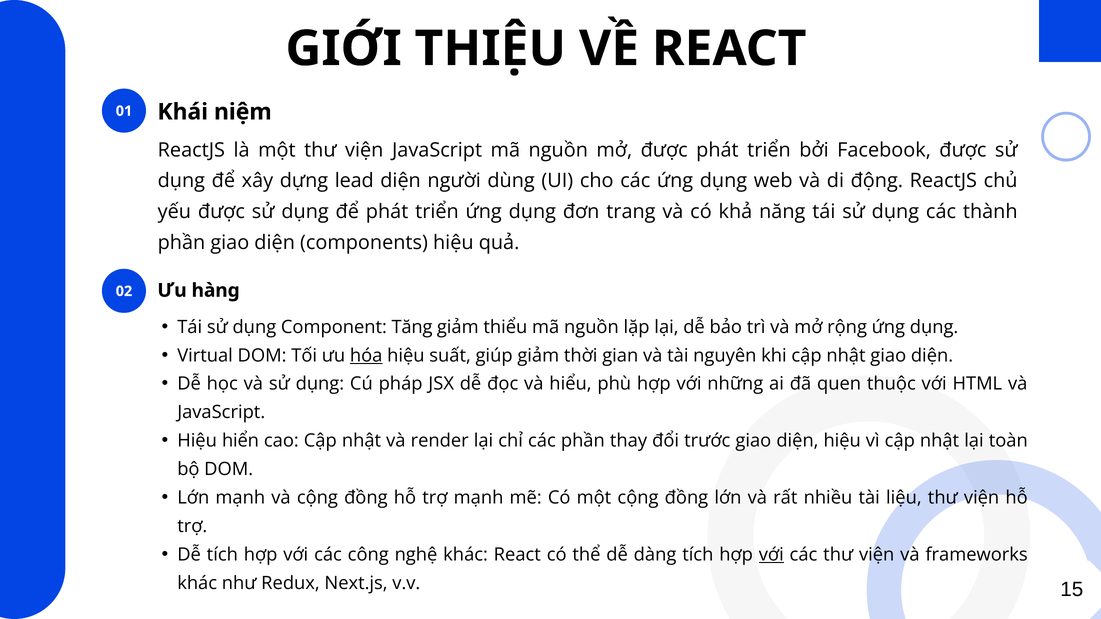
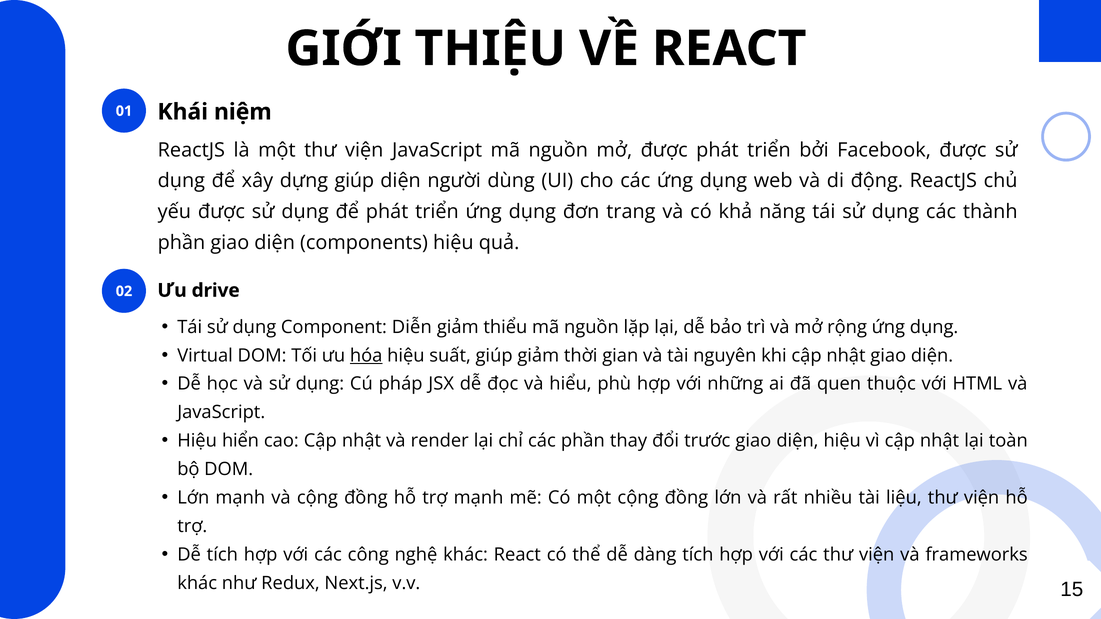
dựng lead: lead -> giúp (354, 181)
hàng: hàng -> drive (216, 291)
Tăng: Tăng -> Diễn (412, 327)
với underline: present -> none (771, 555)
